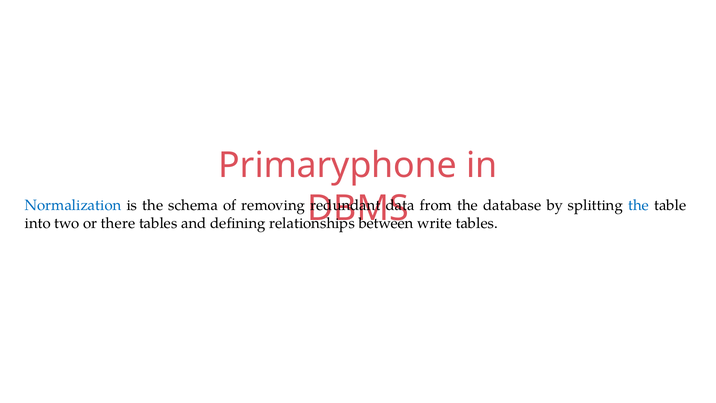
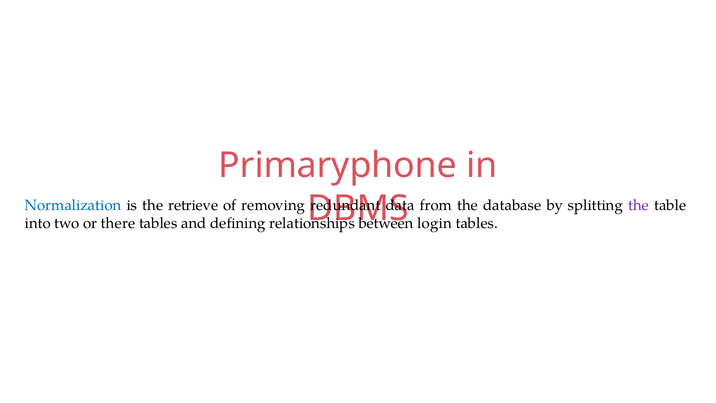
schema: schema -> retrieve (193, 205)
the colour: blue -> purple (639, 205)
write: write -> login (435, 223)
